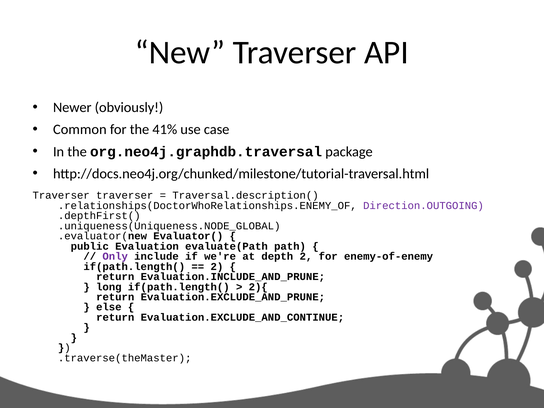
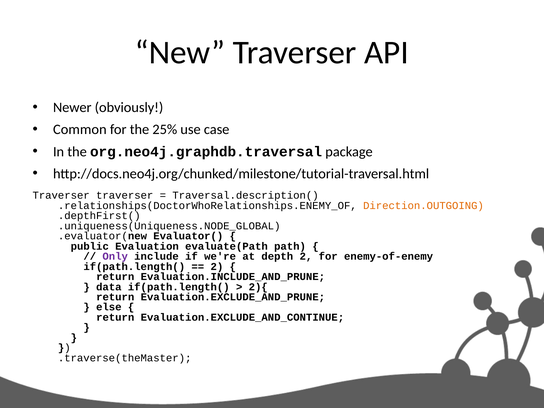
41%: 41% -> 25% (165, 130)
Direction.OUTGOING colour: purple -> orange (423, 206)
long: long -> data (109, 287)
